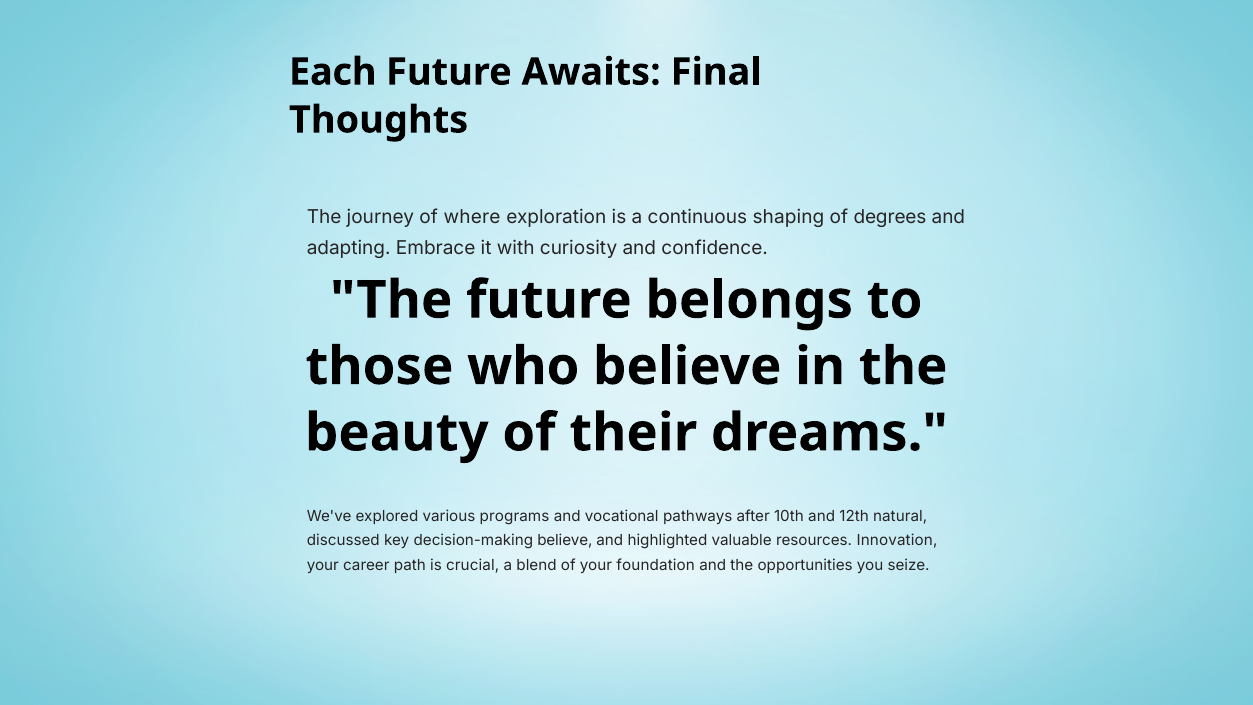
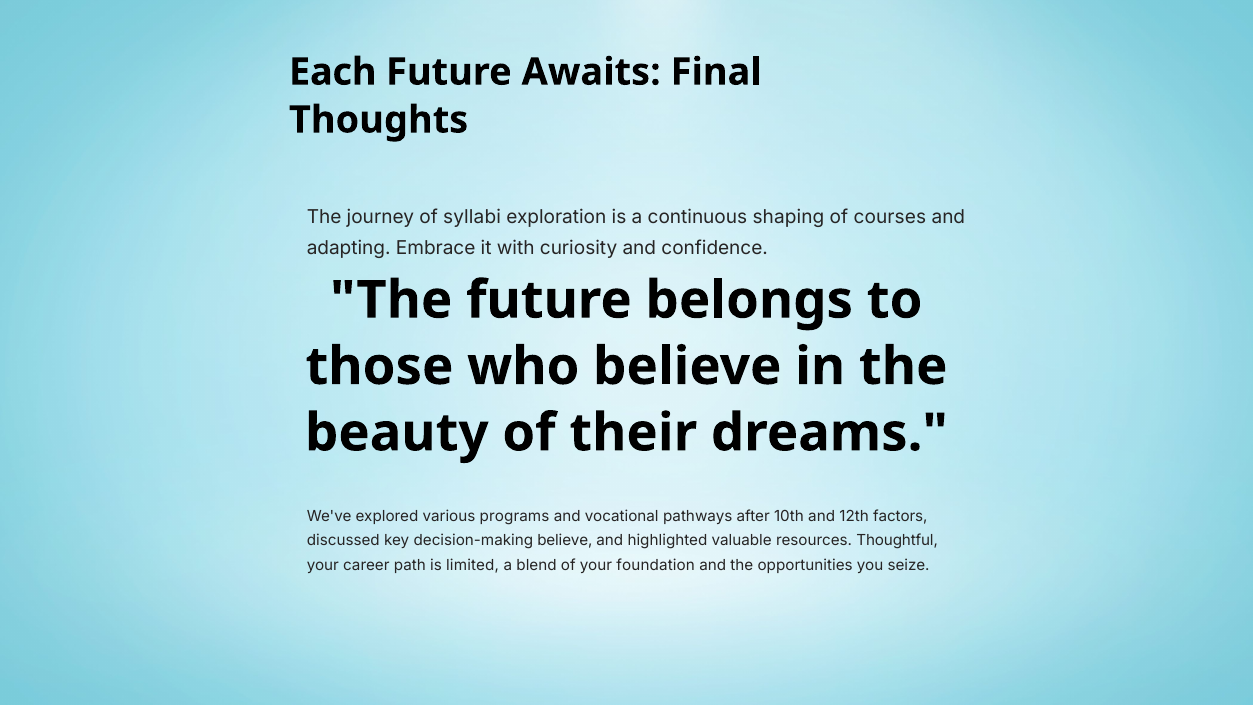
where: where -> syllabi (472, 217)
degrees: degrees -> courses (890, 217)
natural: natural -> factors (900, 516)
Innovation: Innovation -> Thoughtful (897, 541)
crucial: crucial -> limited (473, 565)
